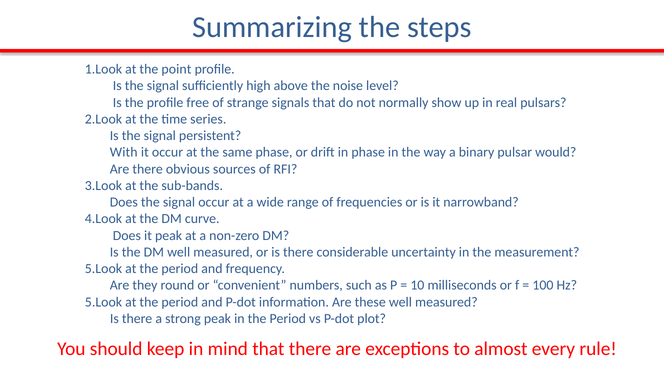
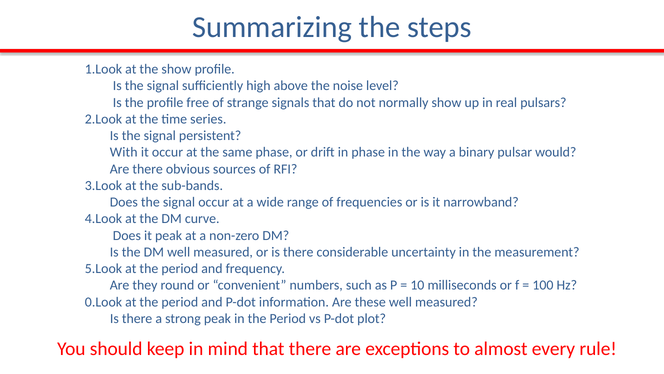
the point: point -> show (176, 69)
5.Look: 5.Look -> 0.Look (103, 302)
